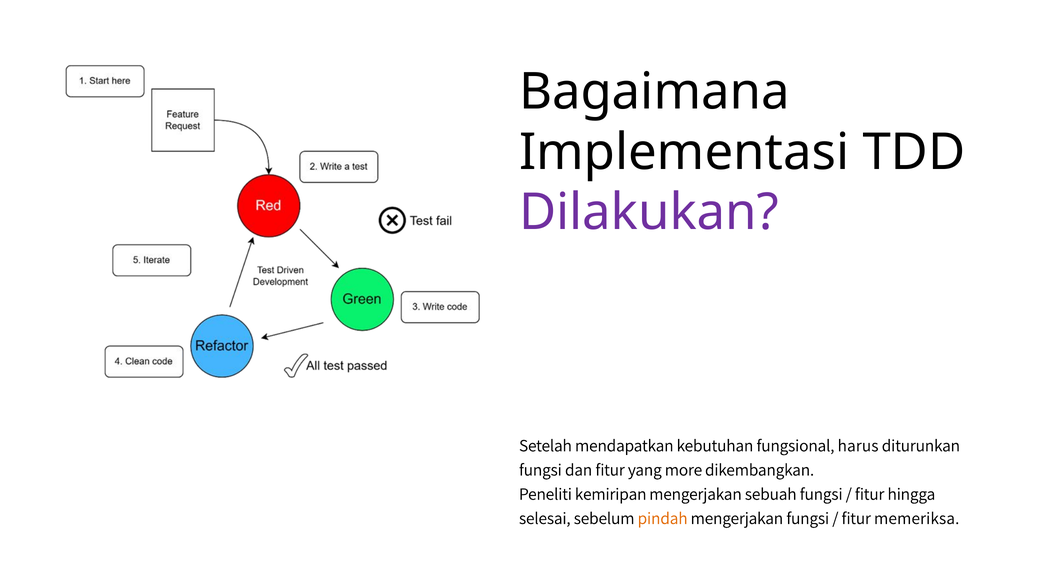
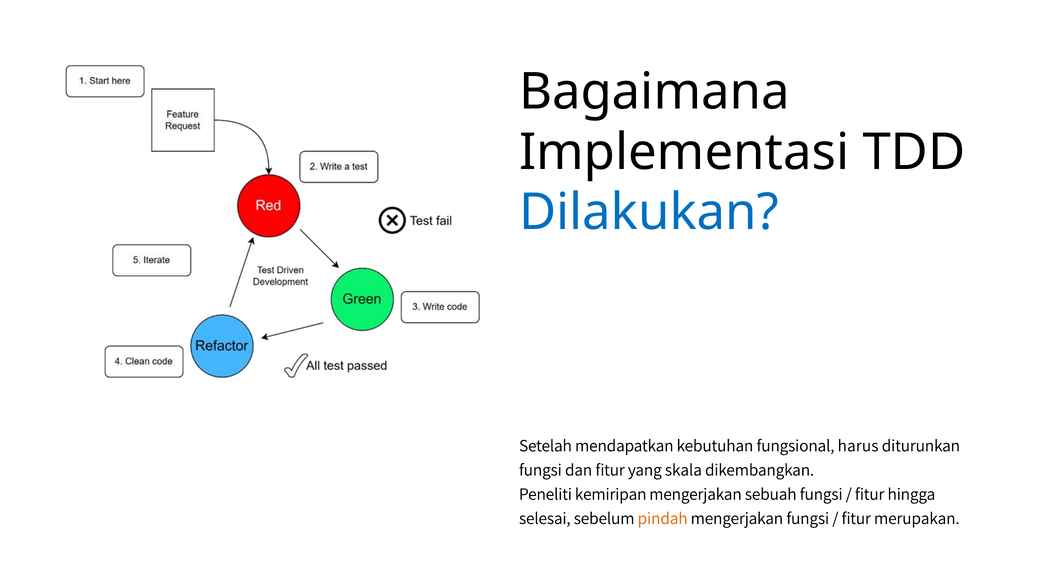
Dilakukan colour: purple -> blue (649, 212)
more: more -> skala (683, 470)
memeriksa: memeriksa -> merupakan (917, 518)
